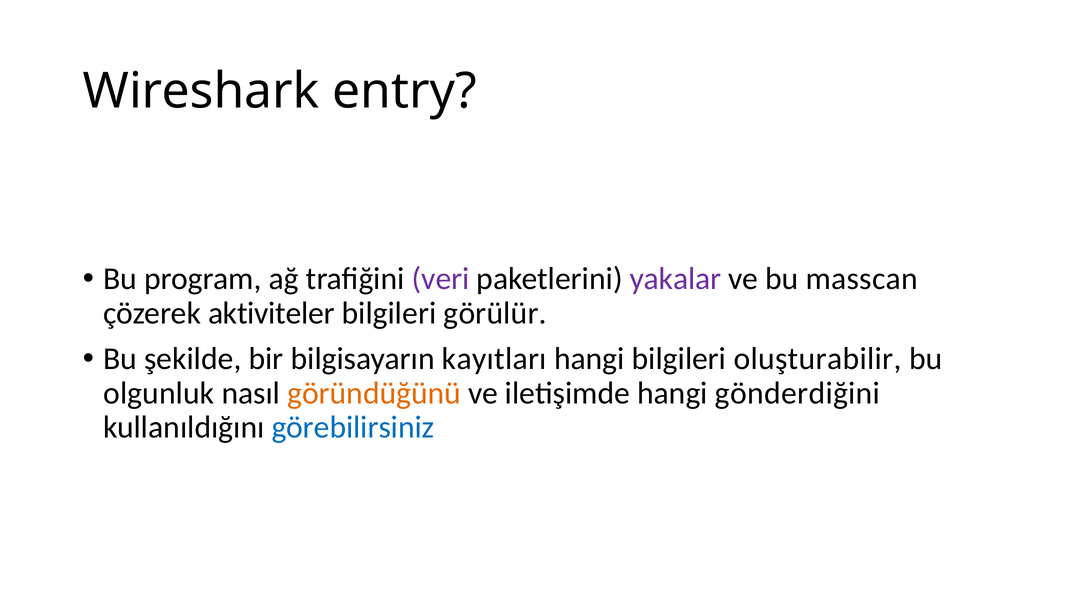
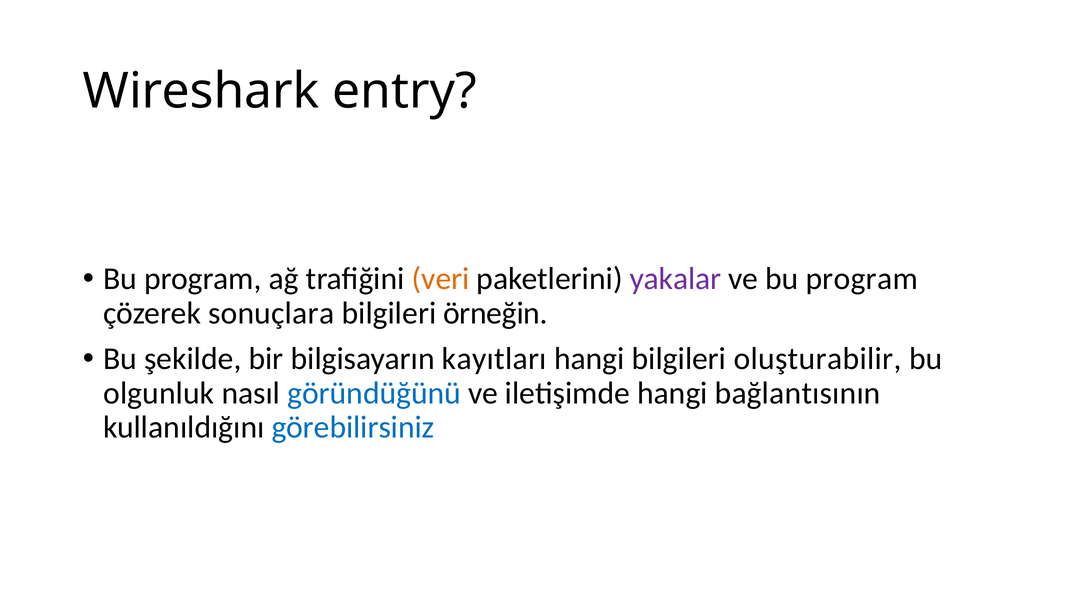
veri colour: purple -> orange (441, 279)
ve bu masscan: masscan -> program (862, 279)
aktiviteler: aktiviteler -> sonuçlara (271, 313)
görülür: görülür -> örneğin (495, 313)
göründüğünü colour: orange -> blue (374, 393)
gönderdiğini: gönderdiğini -> bağlantısının (798, 393)
